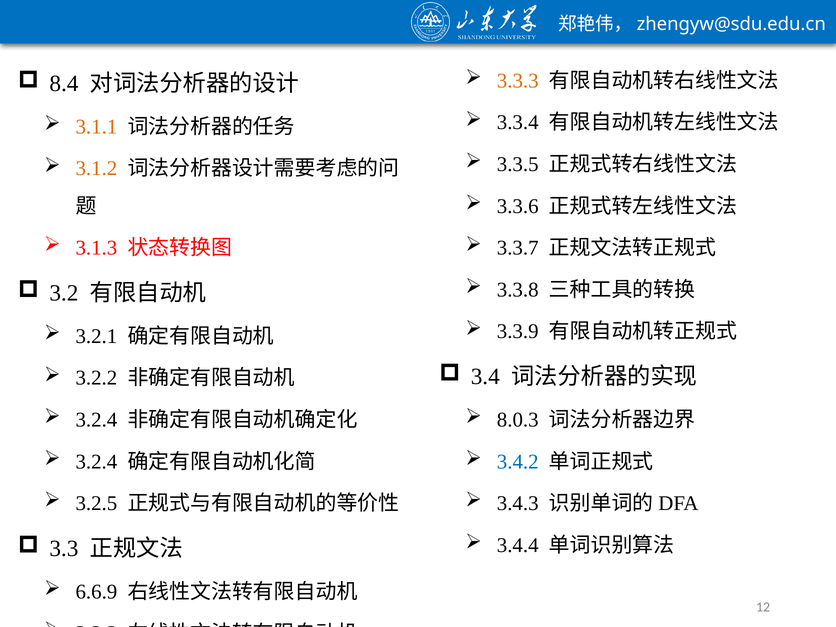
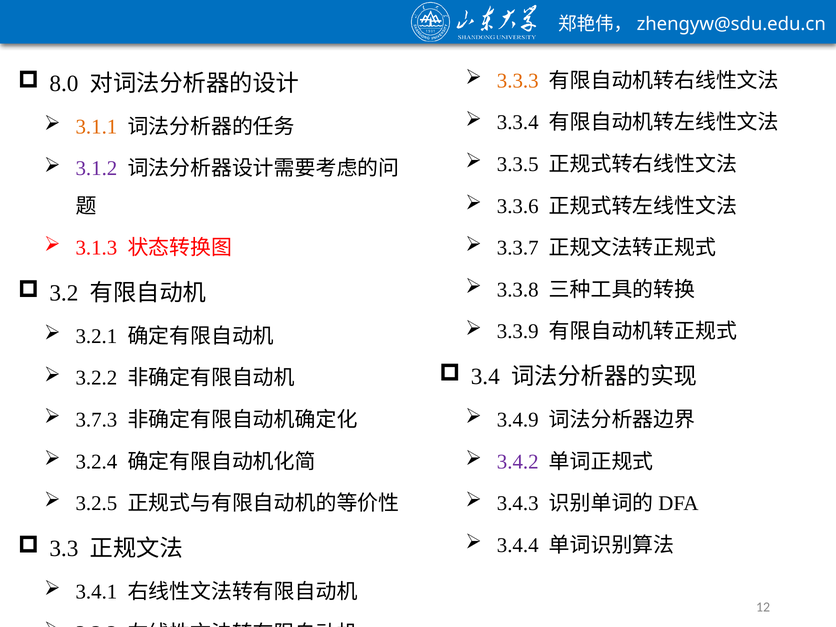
8.4: 8.4 -> 8.0 (64, 84)
3.1.2 colour: orange -> purple (96, 169)
3.2.4: 3.2.4 -> 3.7.3 (96, 420)
8.0.3: 8.0.3 -> 3.4.9 (518, 420)
3.4.2 colour: blue -> purple (518, 462)
6.6.9: 6.6.9 -> 3.4.1 (96, 592)
